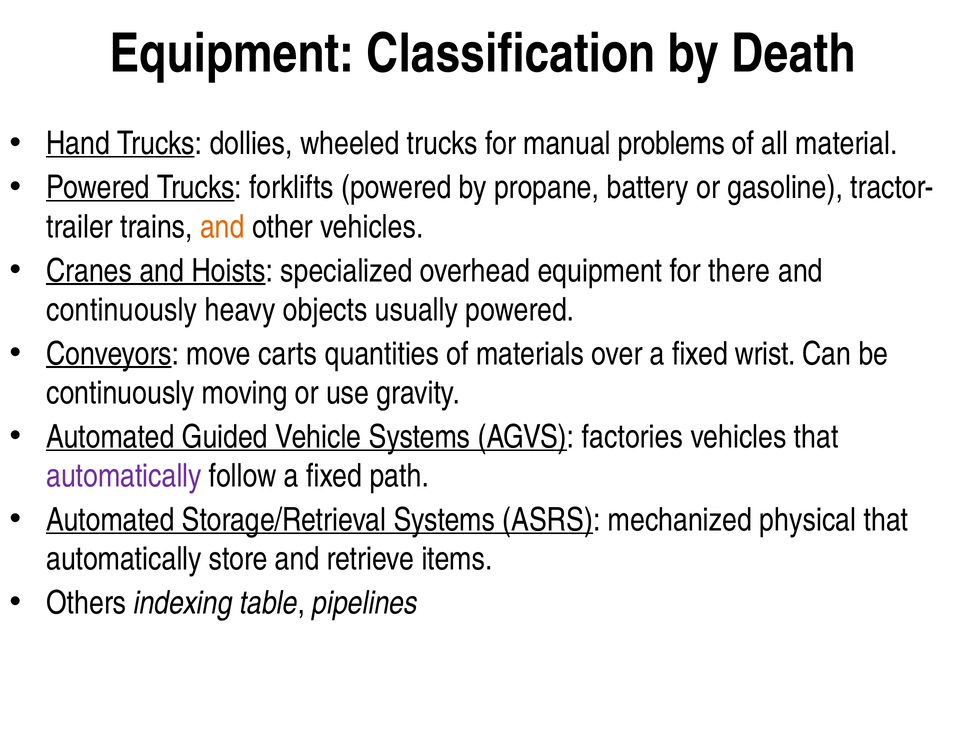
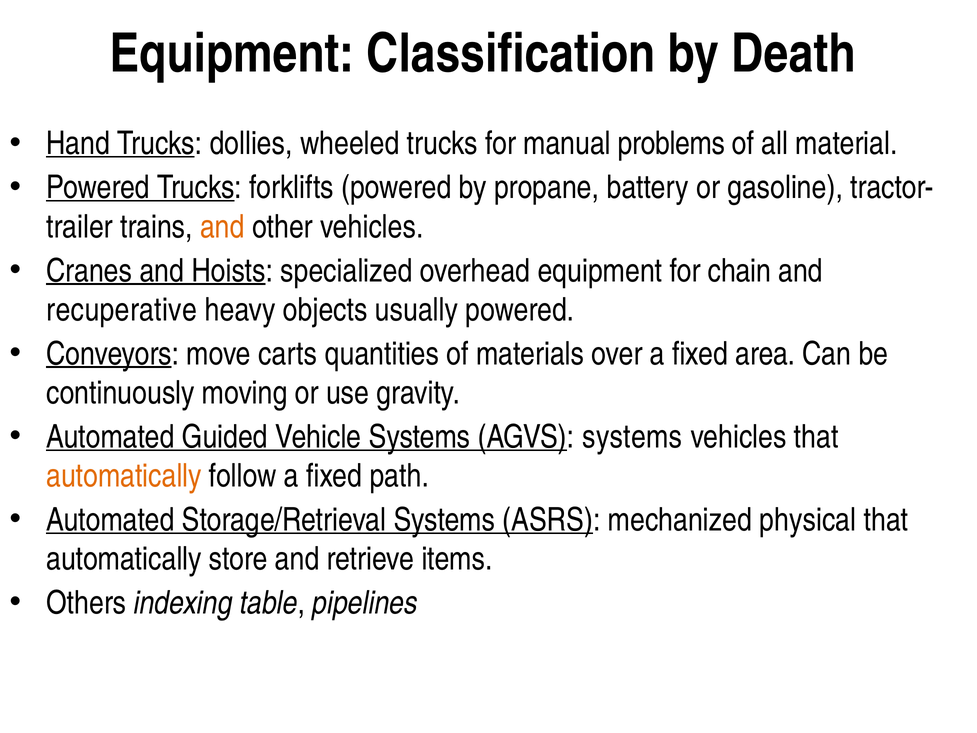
there: there -> chain (739, 271)
continuously: continuously -> recuperative (122, 310)
wrist: wrist -> area (765, 354)
AGVS factories: factories -> systems (632, 437)
automatically colour: purple -> orange (124, 476)
